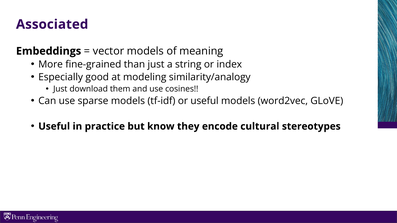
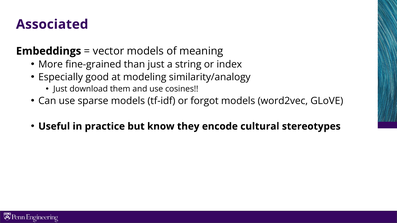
or useful: useful -> forgot (205, 101)
